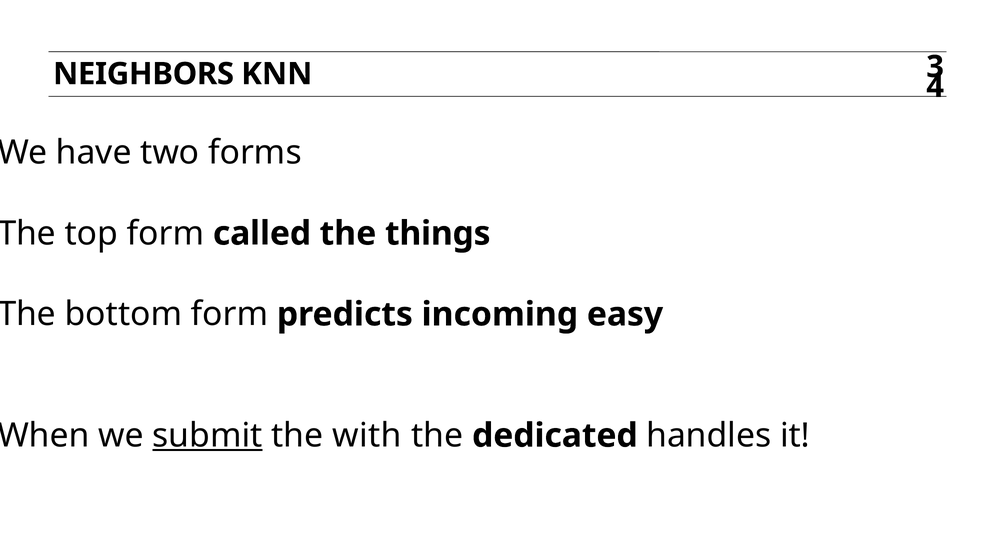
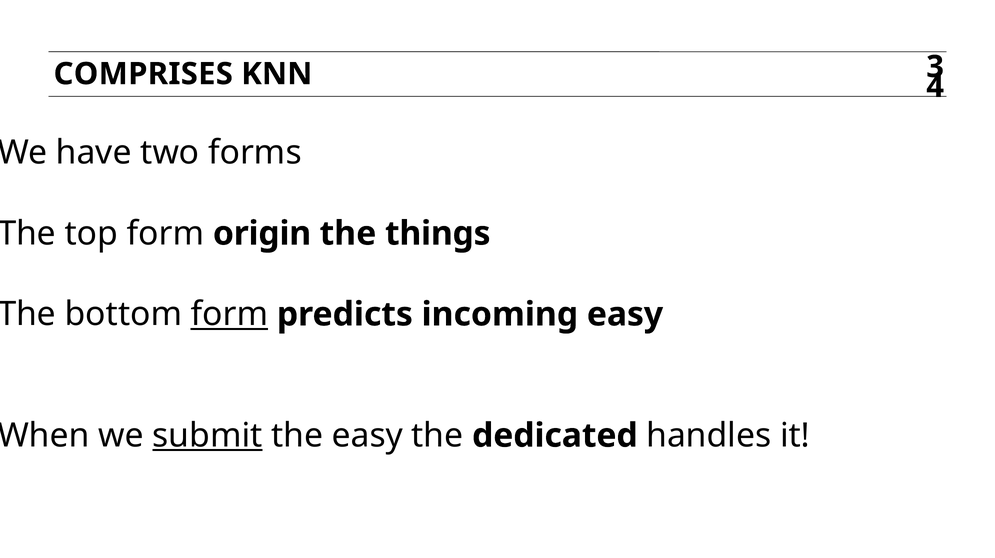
NEIGHBORS: NEIGHBORS -> COMPRISES (143, 74)
called: called -> origin (262, 234)
form underline: none -> present (229, 315)
the with: with -> easy (367, 436)
